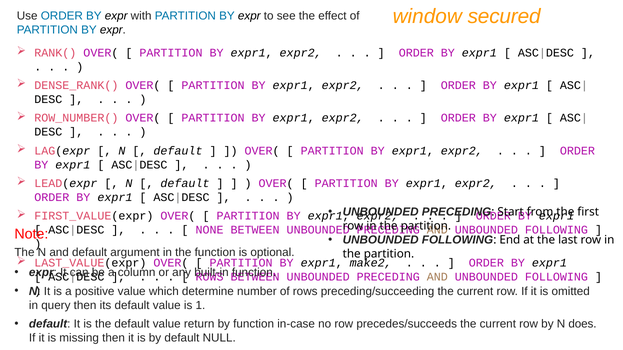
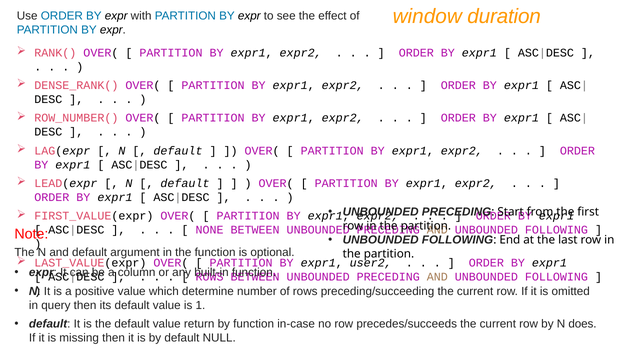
secured: secured -> duration (504, 16)
make2: make2 -> user2 (371, 263)
